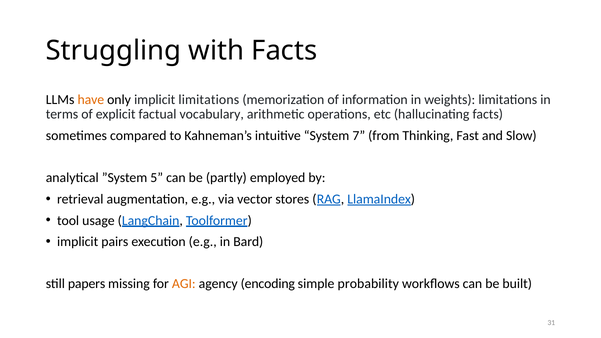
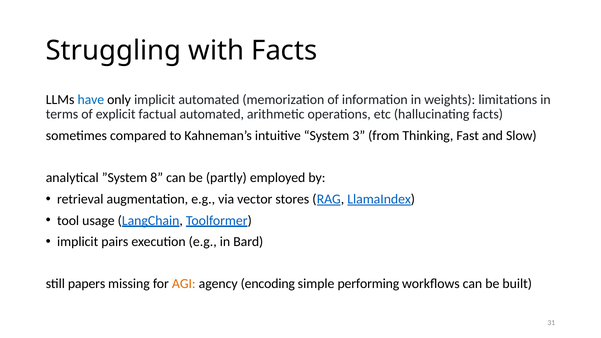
have colour: orange -> blue (91, 100)
implicit limitations: limitations -> automated (209, 100)
factual vocabulary: vocabulary -> automated (212, 114)
7: 7 -> 3 (359, 136)
5: 5 -> 8 (157, 178)
probability: probability -> performing (368, 284)
